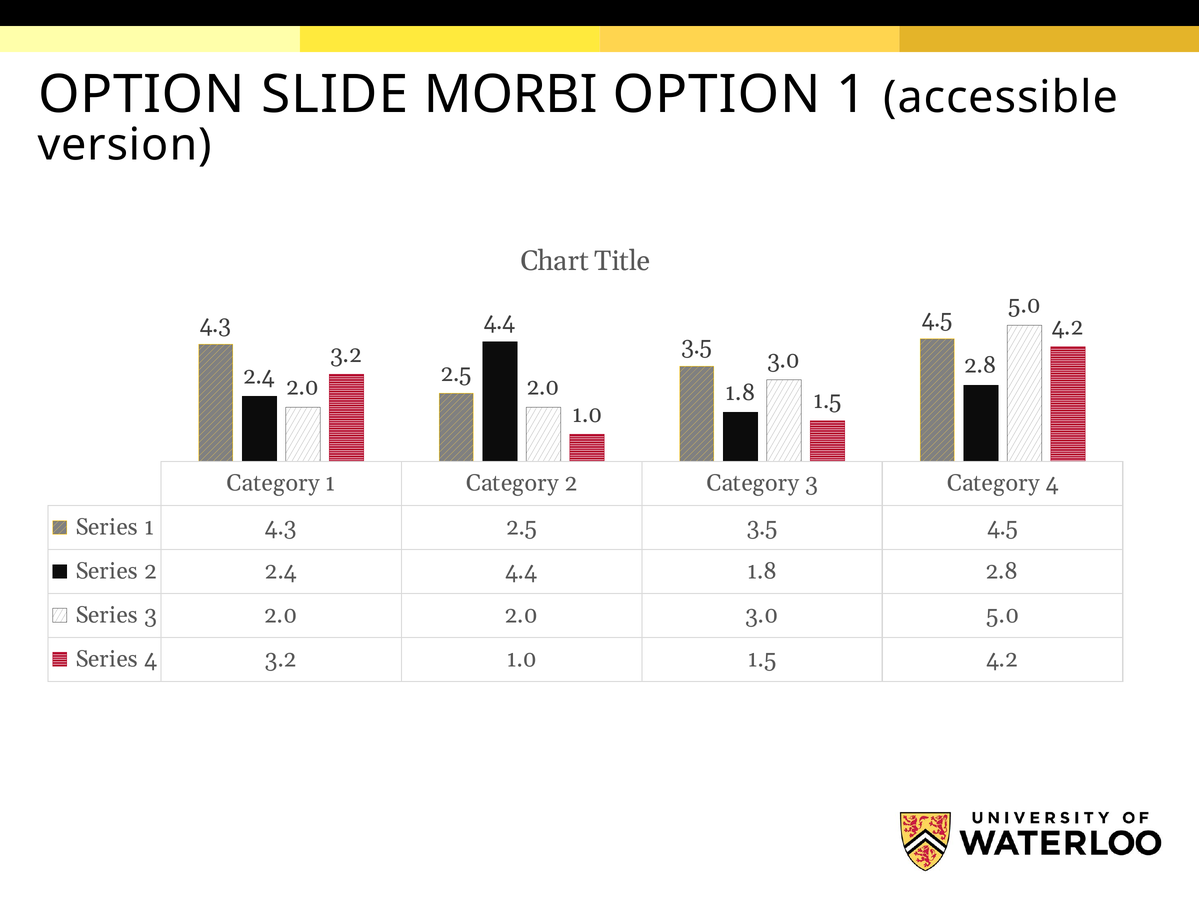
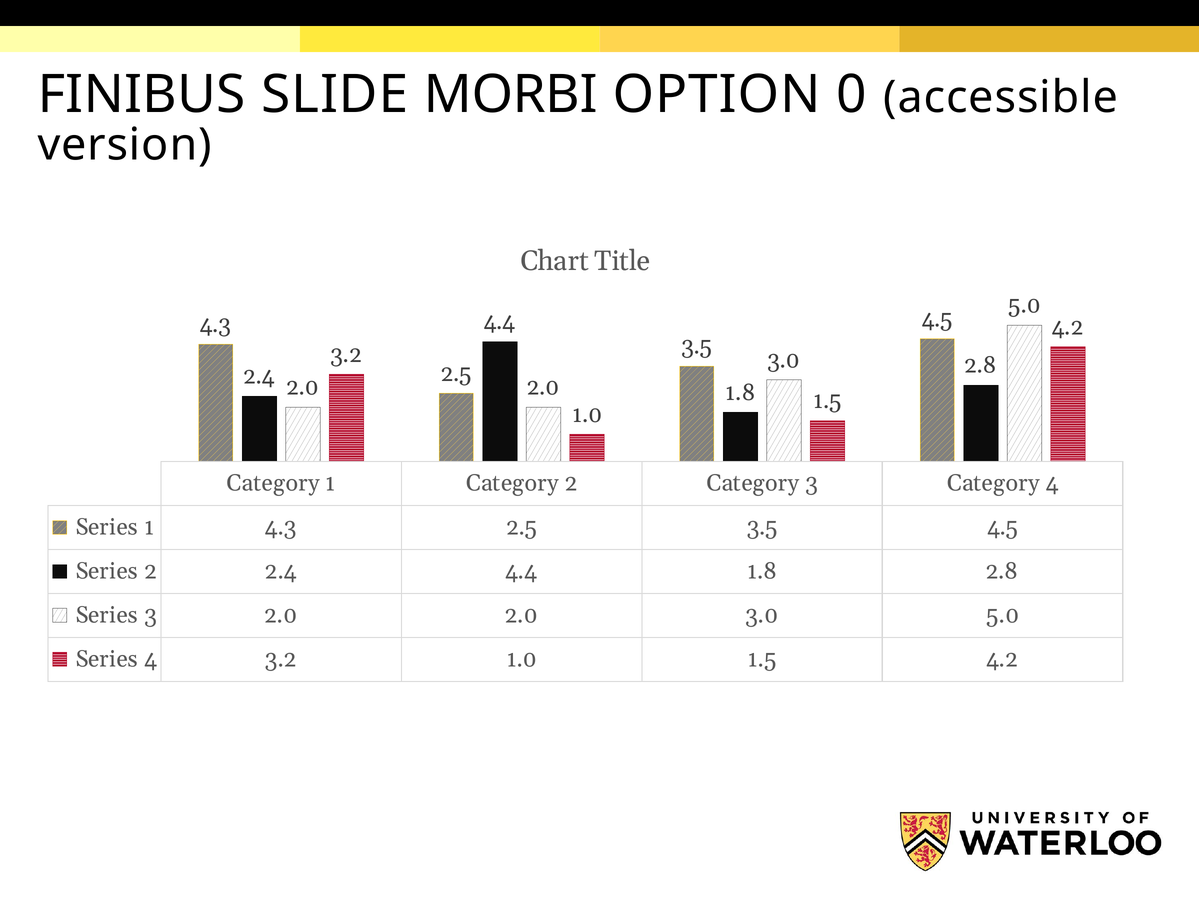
OPTION: OPTION -> FINIBUS (142, 95)
OPTION 1: 1 -> 0 (851, 95)
